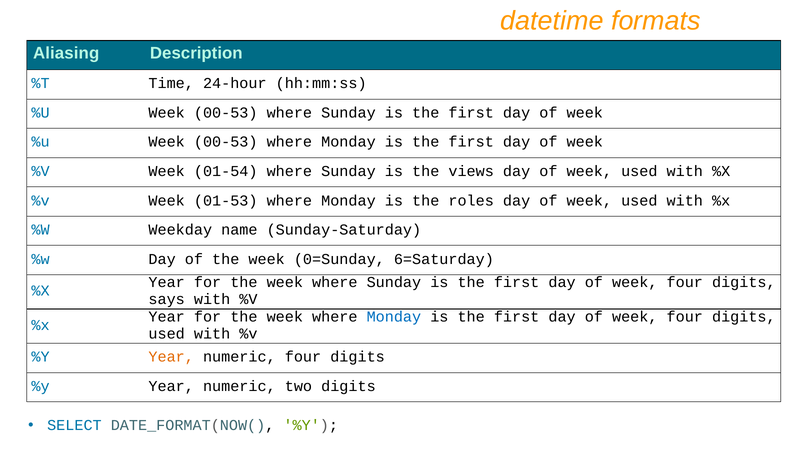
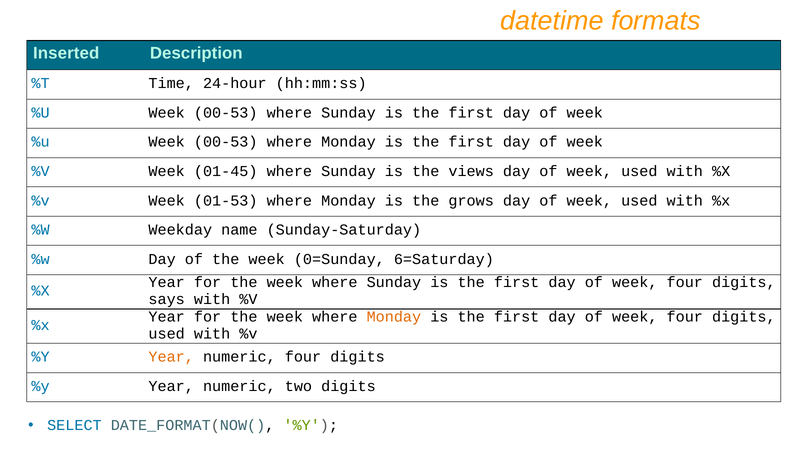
Aliasing: Aliasing -> Inserted (66, 53)
01-54: 01-54 -> 01-45 (226, 171)
roles: roles -> grows (471, 201)
Monday colour: blue -> orange (394, 317)
